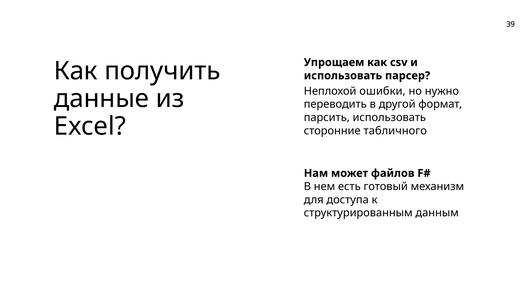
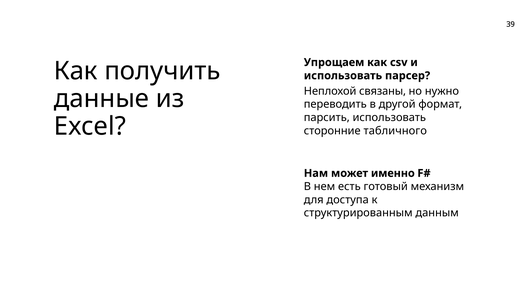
ошибки: ошибки -> связаны (383, 91)
файлов: файлов -> именно (393, 173)
